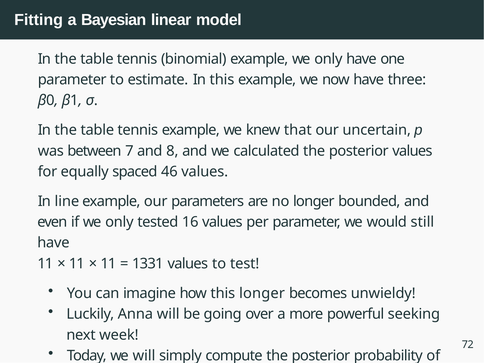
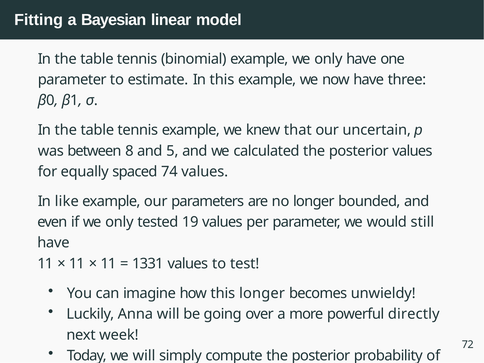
7: 7 -> 8 (129, 151)
8: 8 -> 5 (172, 151)
46: 46 -> 74 (169, 172)
line: line -> like (67, 202)
16: 16 -> 19 (190, 222)
seeking: seeking -> directly (414, 314)
